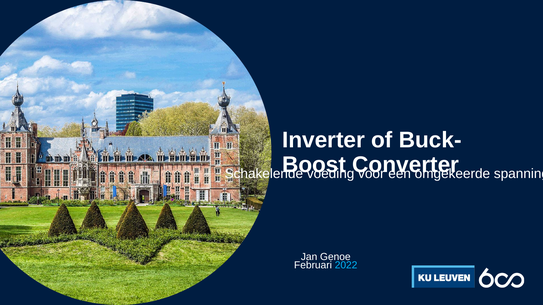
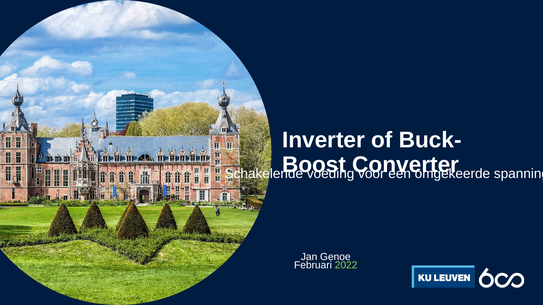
2022 colour: light blue -> light green (346, 265)
